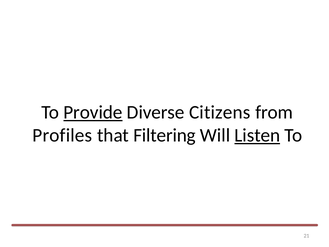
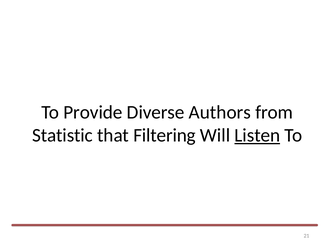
Provide underline: present -> none (93, 112)
Citizens: Citizens -> Authors (220, 112)
Profiles: Profiles -> Statistic (62, 135)
